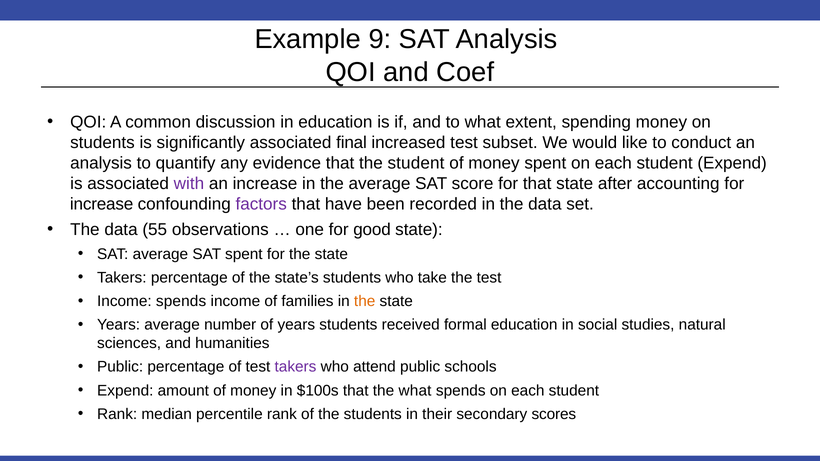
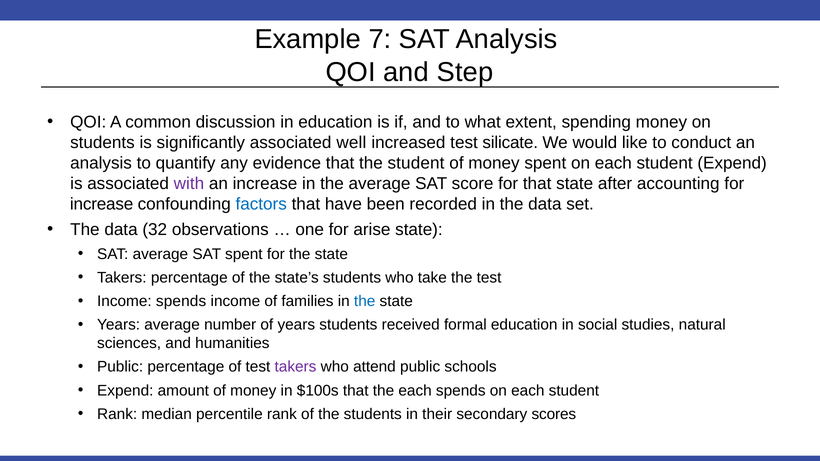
9: 9 -> 7 (380, 39)
Coef: Coef -> Step (465, 72)
final: final -> well (351, 143)
subset: subset -> silicate (510, 143)
factors colour: purple -> blue (261, 204)
55: 55 -> 32 (155, 230)
good: good -> arise (372, 230)
the colour: orange -> blue (365, 301)
the what: what -> each (415, 391)
